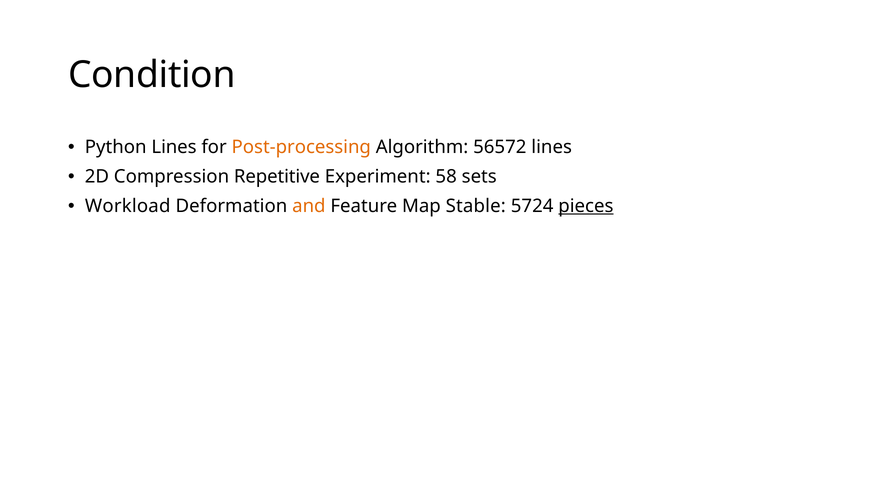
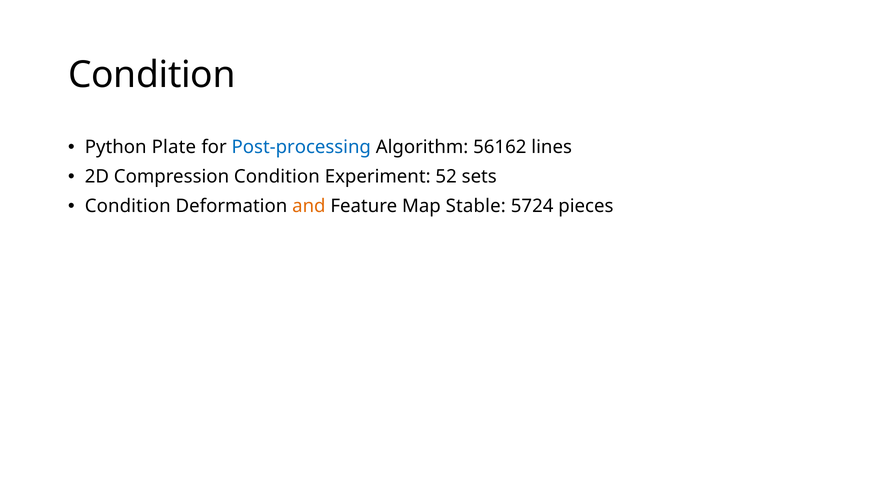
Python Lines: Lines -> Plate (174, 147)
Post-processing colour: orange -> blue (301, 147)
56572: 56572 -> 56162 (500, 147)
Compression Repetitive: Repetitive -> Condition (277, 176)
58: 58 -> 52 (446, 176)
Workload: Workload -> Condition (128, 206)
pieces underline: present -> none (586, 206)
